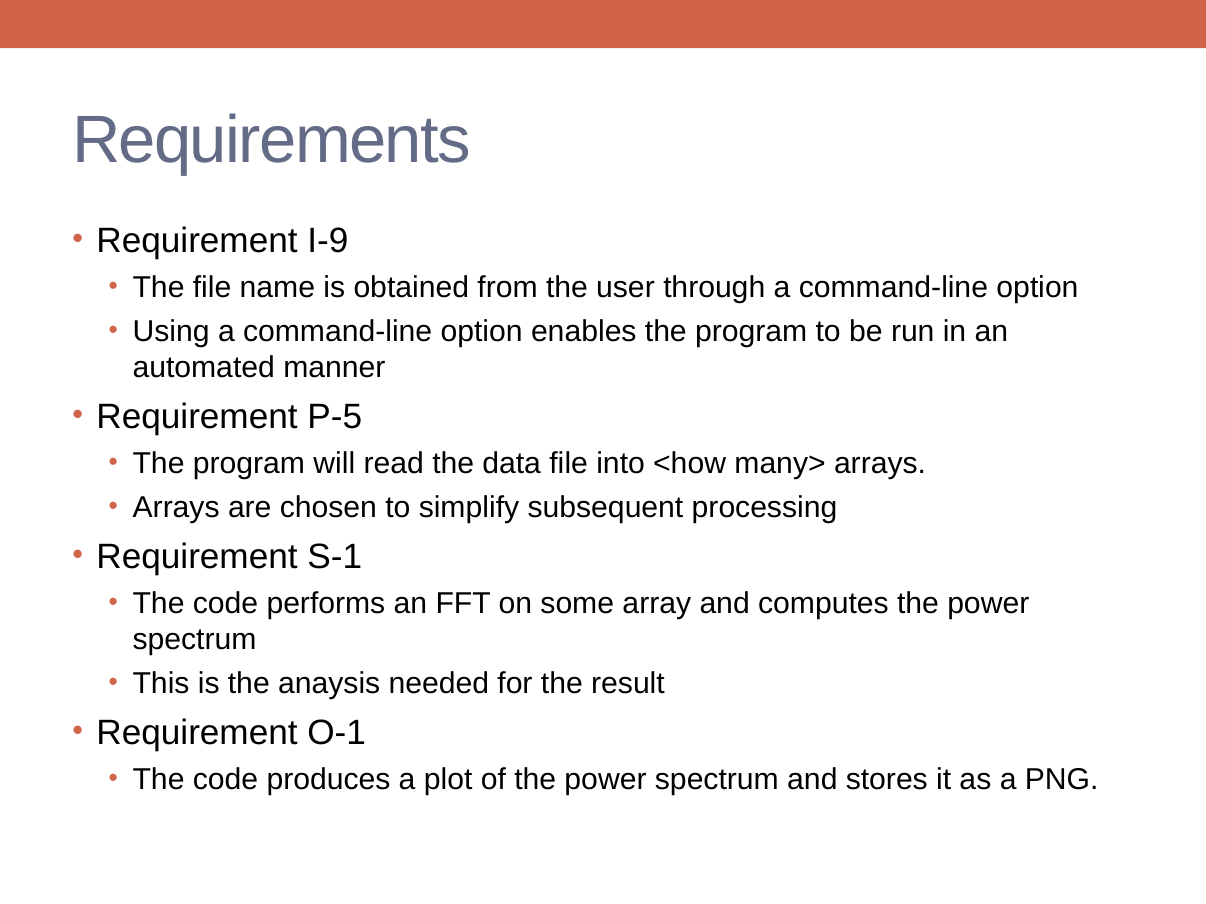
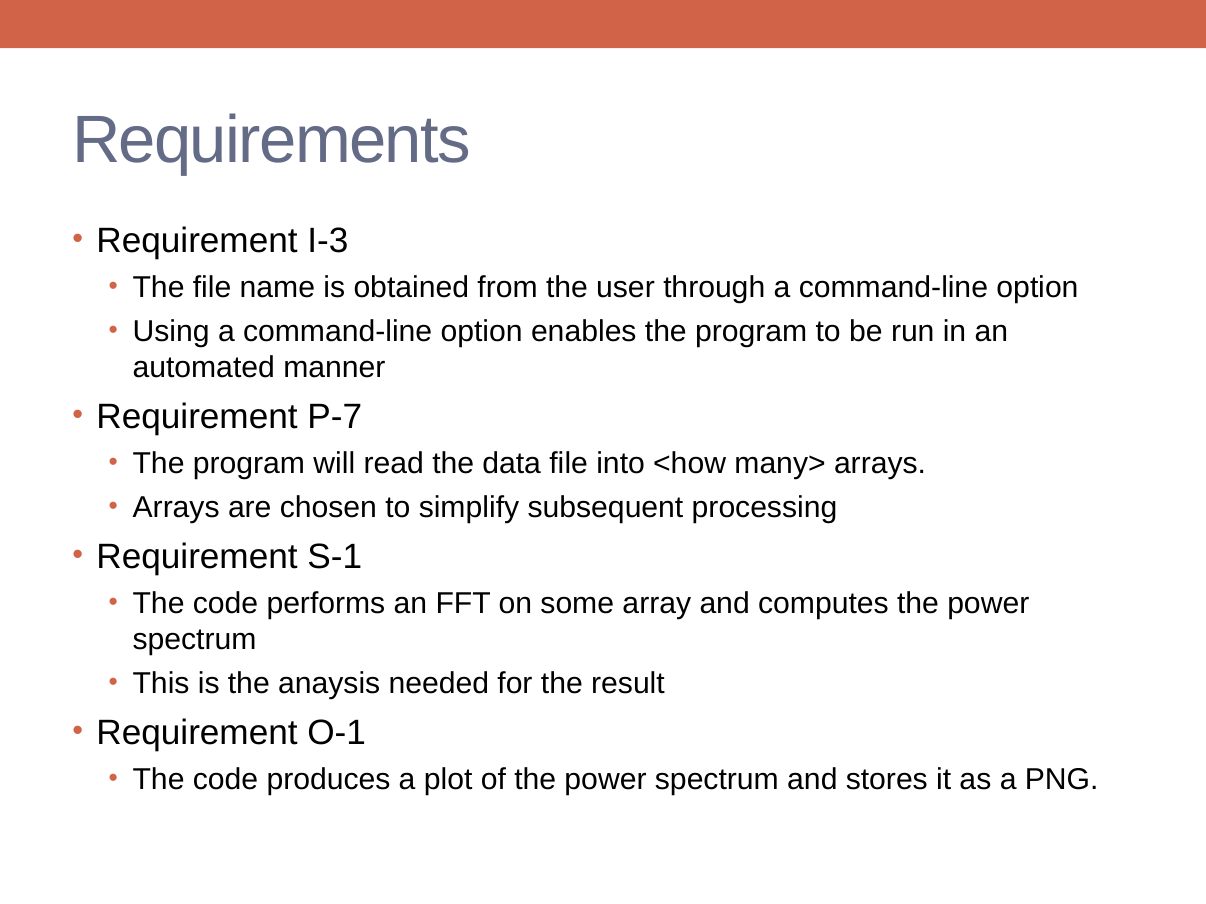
I-9: I-9 -> I-3 (328, 241)
P-5: P-5 -> P-7 (335, 417)
